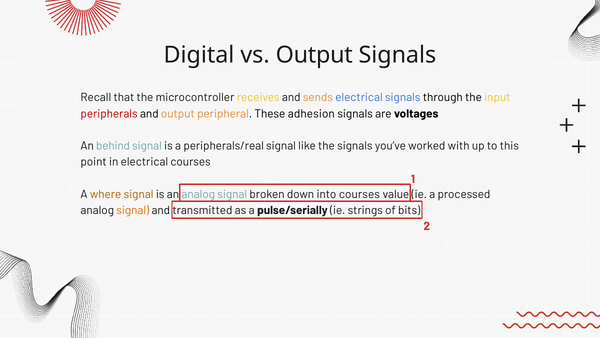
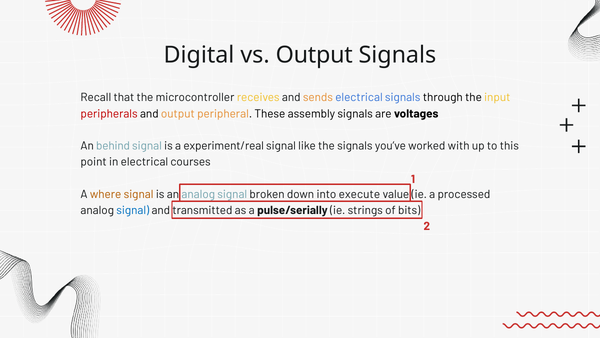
adhesion: adhesion -> assembly (311, 114)
peripherals/real: peripherals/real -> experiment/real (224, 146)
into courses: courses -> execute (359, 194)
signal colour: orange -> blue (133, 210)
